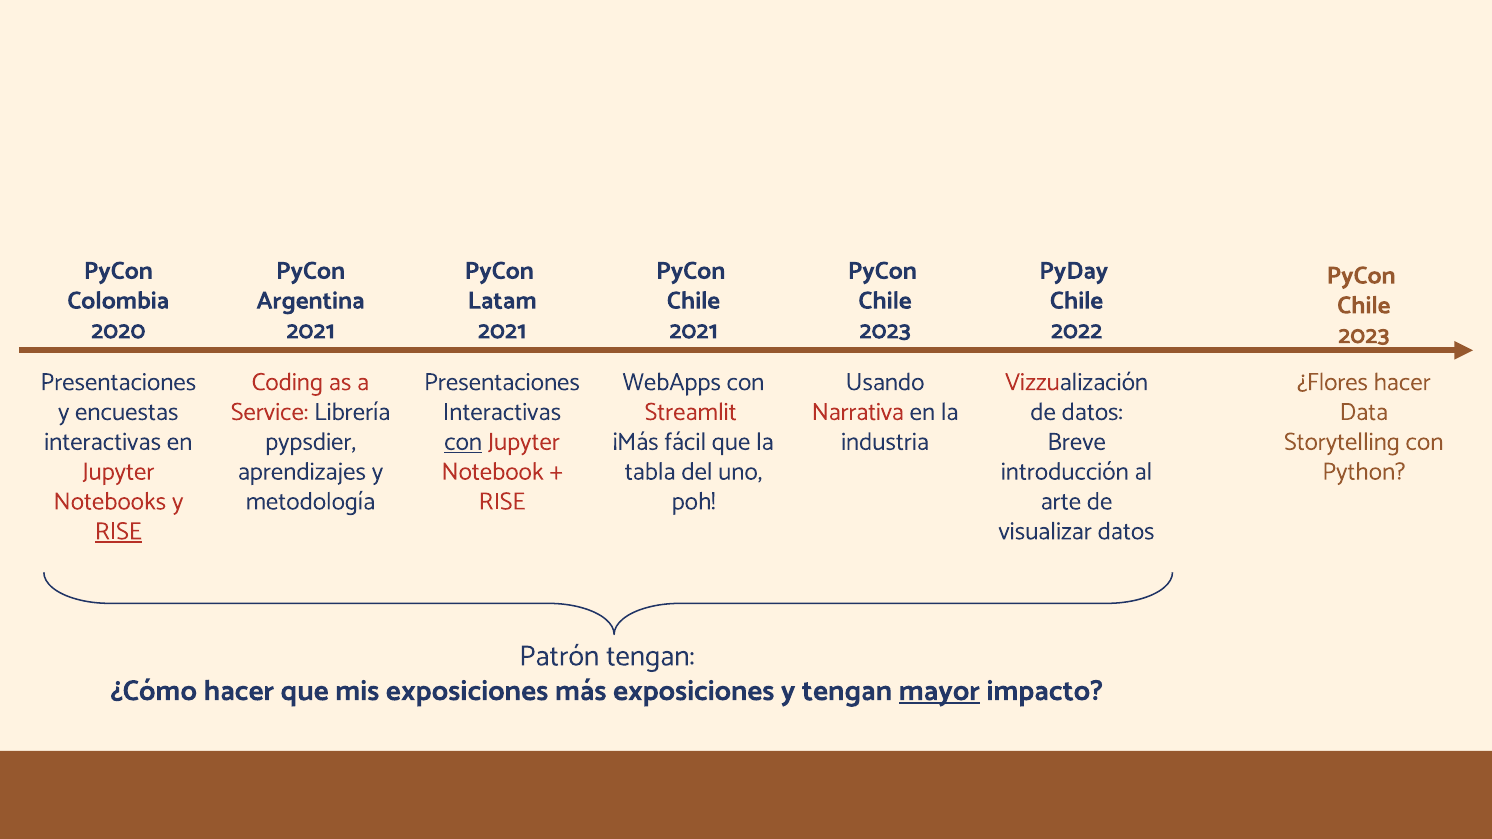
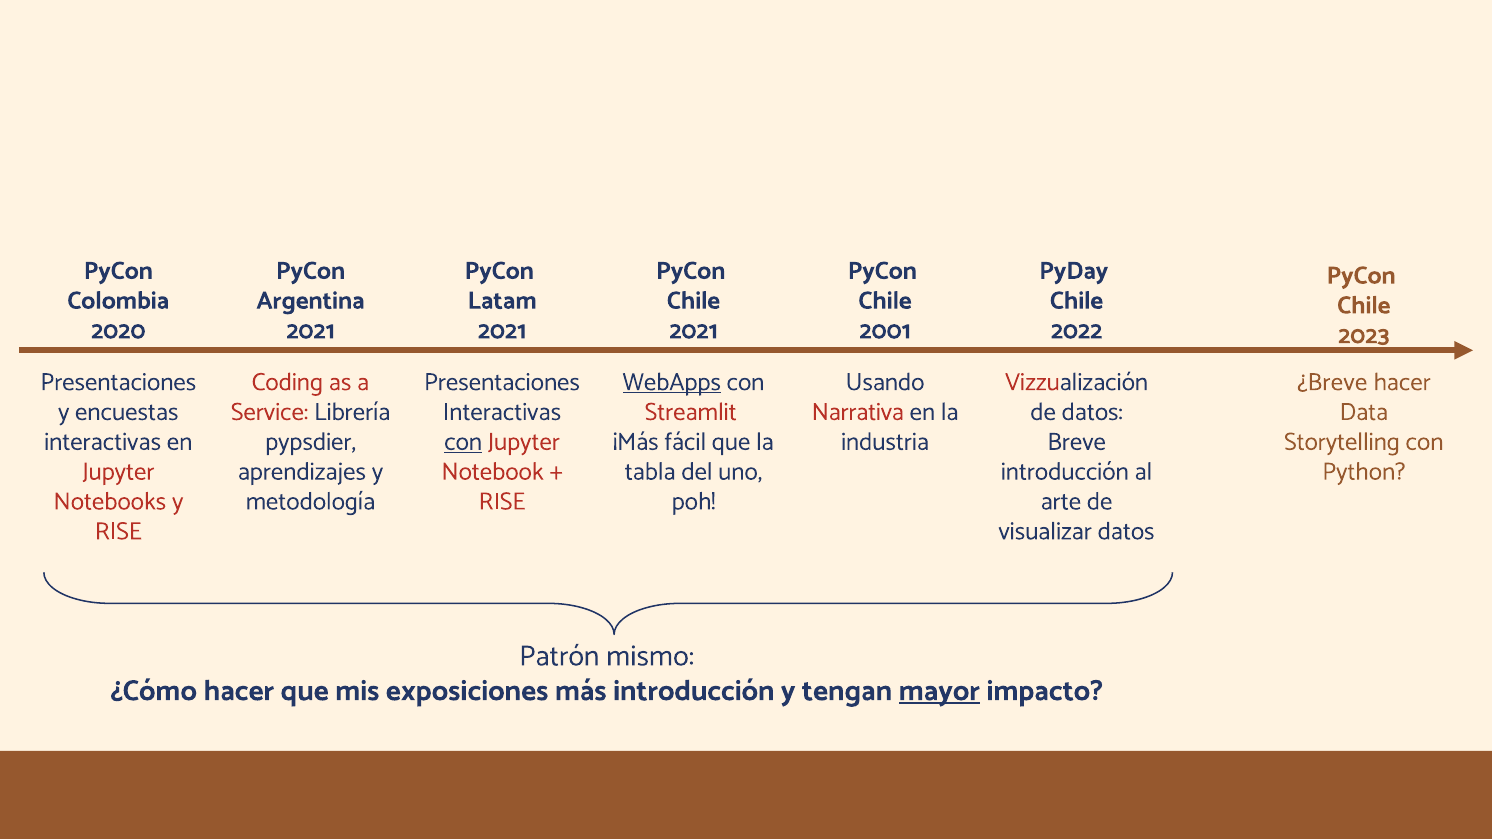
2023: 2023 -> 2001 (885, 330)
WebApps underline: none -> present (672, 382)
¿Flores: ¿Flores -> ¿Breve (1332, 382)
RISE underline: present -> none (118, 531)
Patrón tengan: tengan -> mismo (650, 656)
más exposiciones: exposiciones -> introducción (694, 691)
